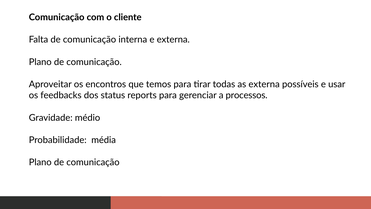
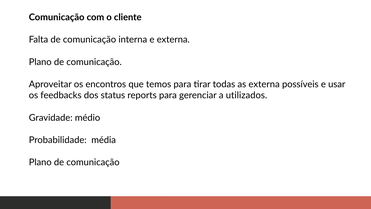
processos: processos -> utilizados (247, 95)
